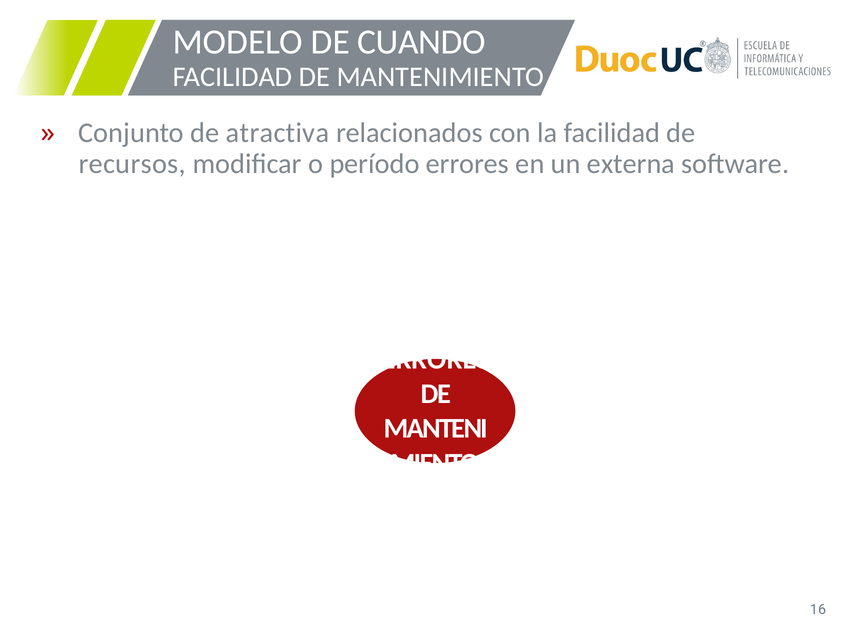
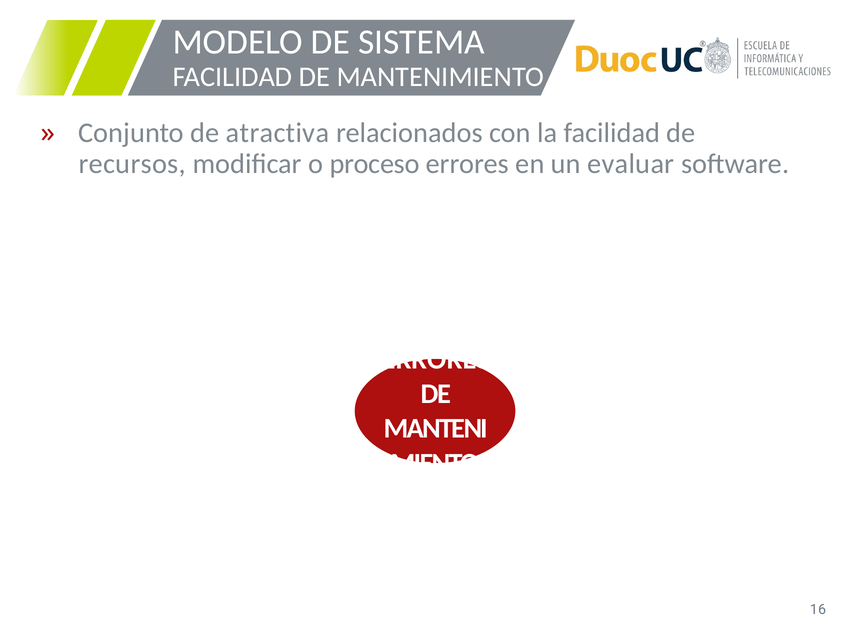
CUANDO: CUANDO -> SISTEMA (421, 42)
período: período -> proceso (375, 163)
externa: externa -> evaluar (631, 163)
